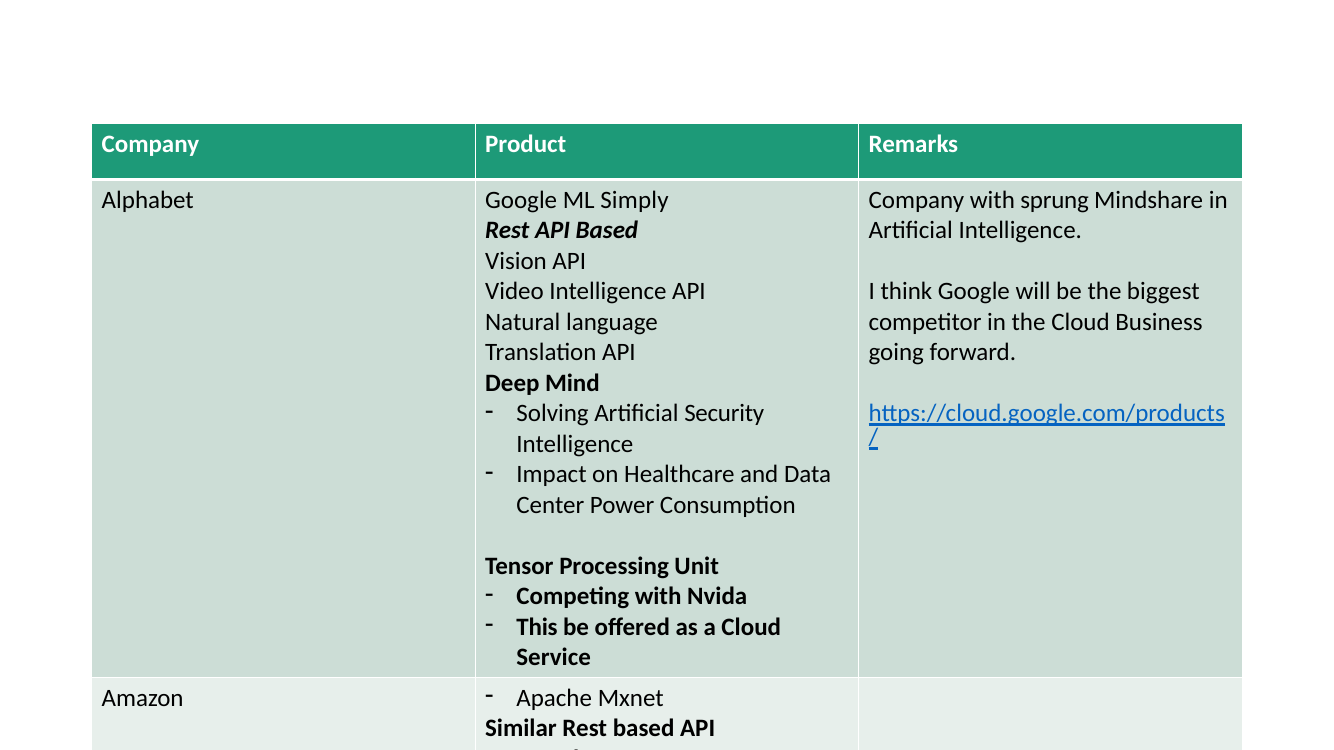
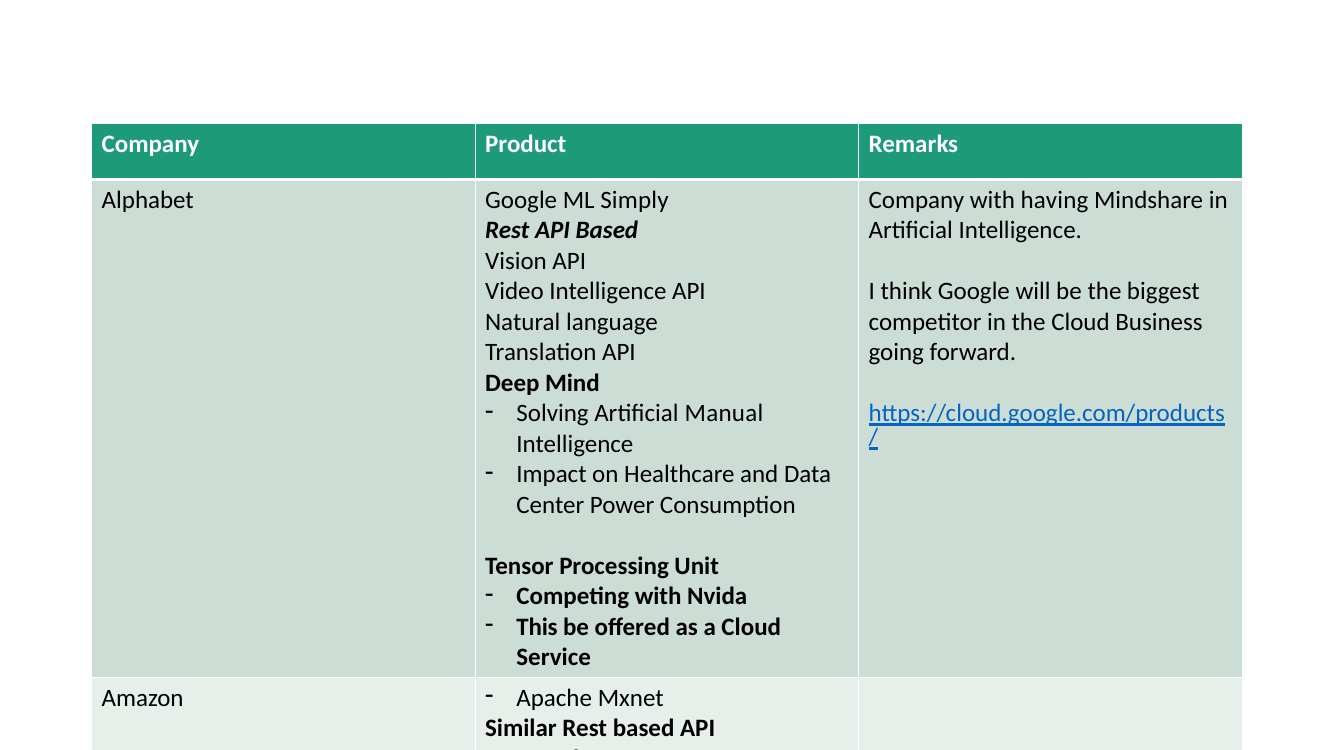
sprung: sprung -> having (1054, 200)
Security: Security -> Manual (724, 414)
